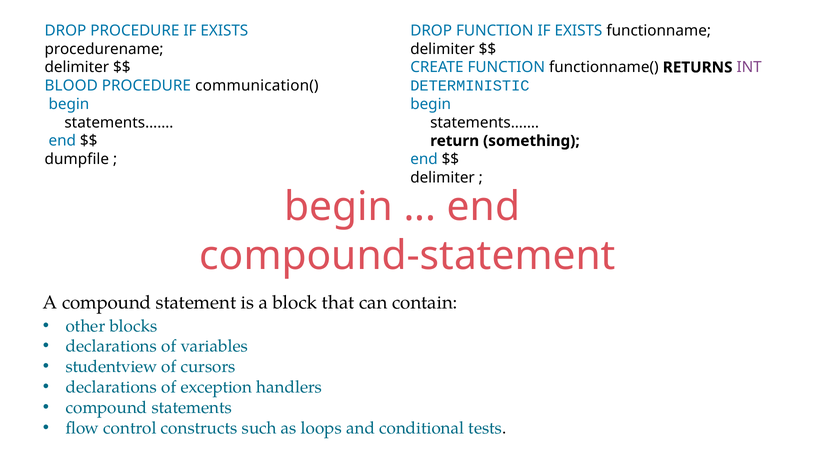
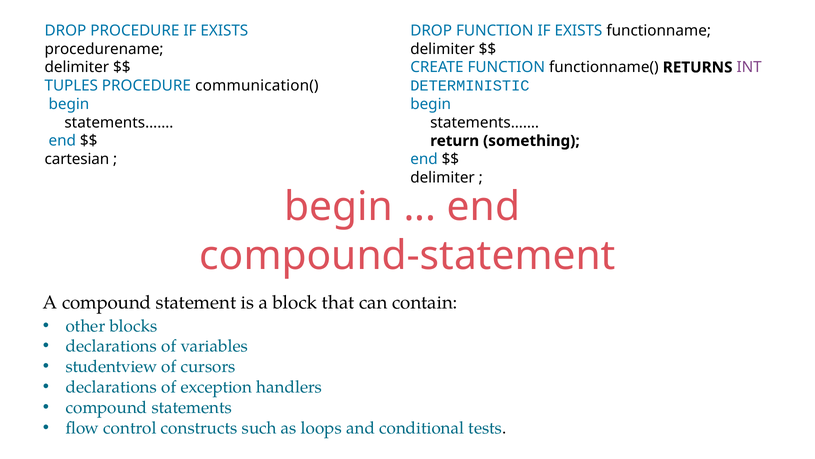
BLOOD: BLOOD -> TUPLES (71, 86)
dumpfile: dumpfile -> cartesian (77, 159)
